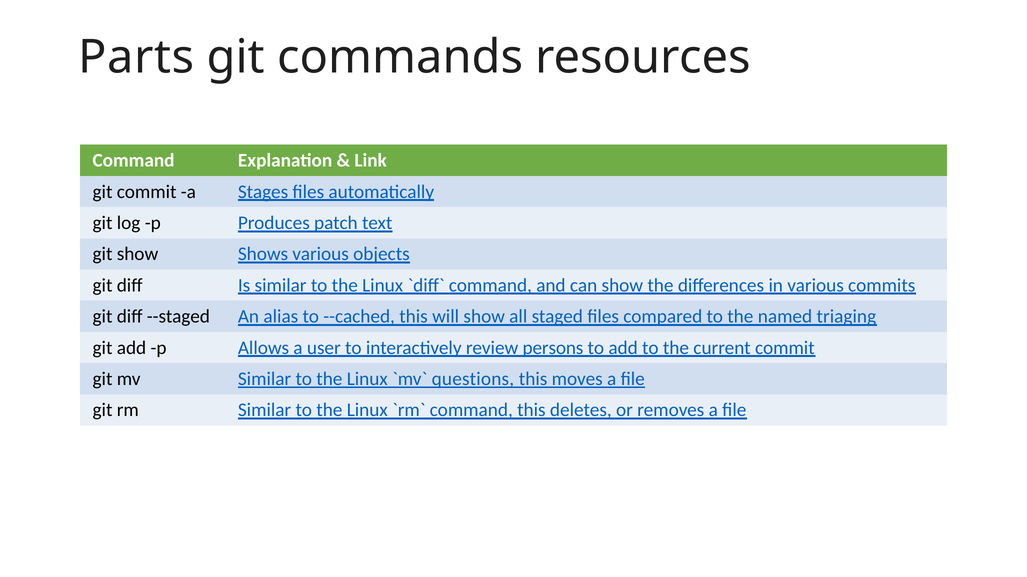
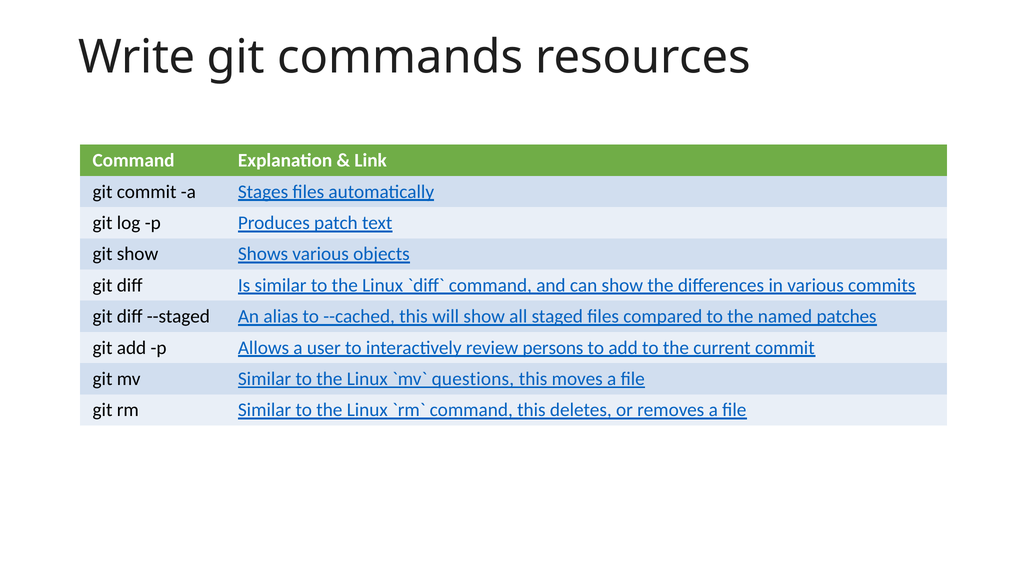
Parts: Parts -> Write (137, 57)
triaging: triaging -> patches (846, 317)
